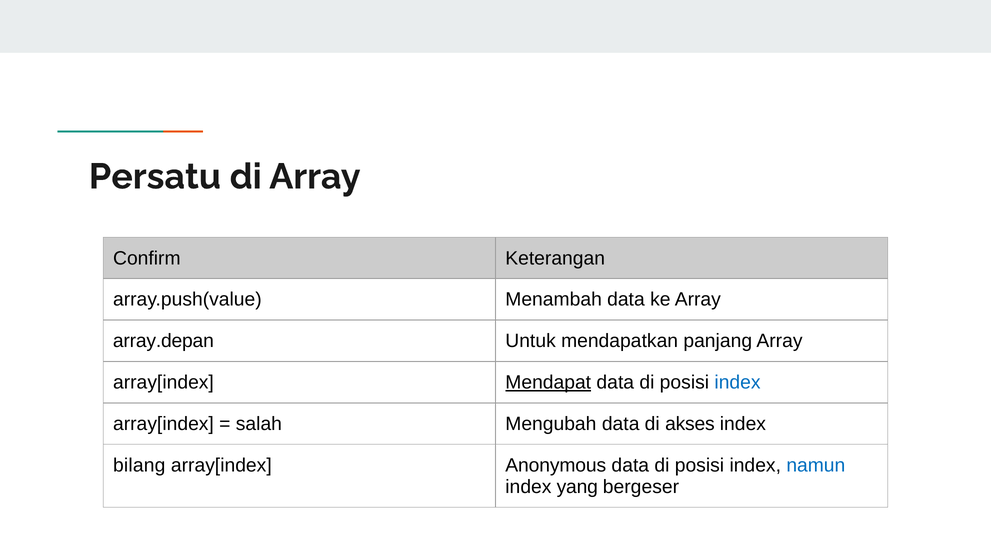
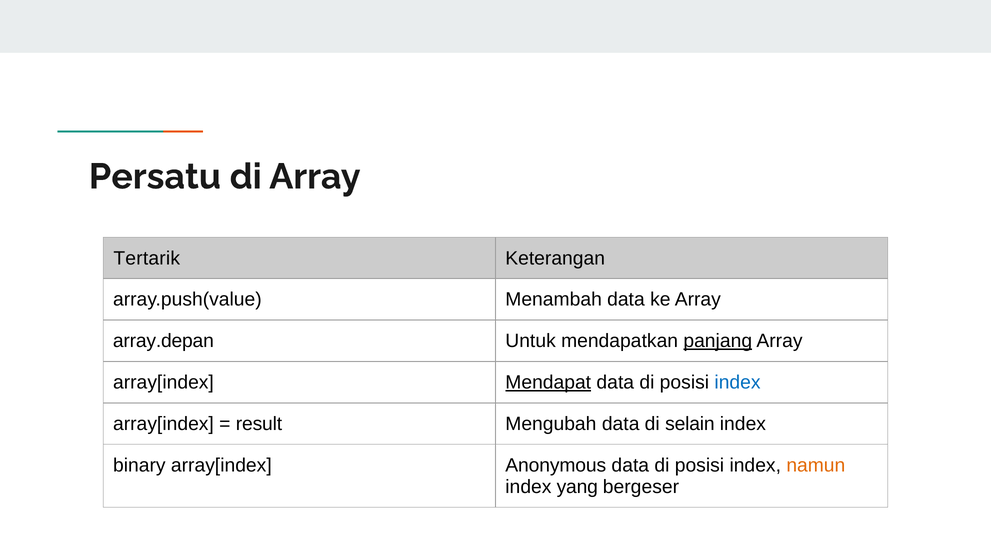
Confirm: Confirm -> Tertarik (147, 258)
panjang underline: none -> present (718, 341)
salah: salah -> result (259, 424)
akses: akses -> selain (690, 424)
bilang: bilang -> binary (139, 466)
namun colour: blue -> orange (816, 466)
